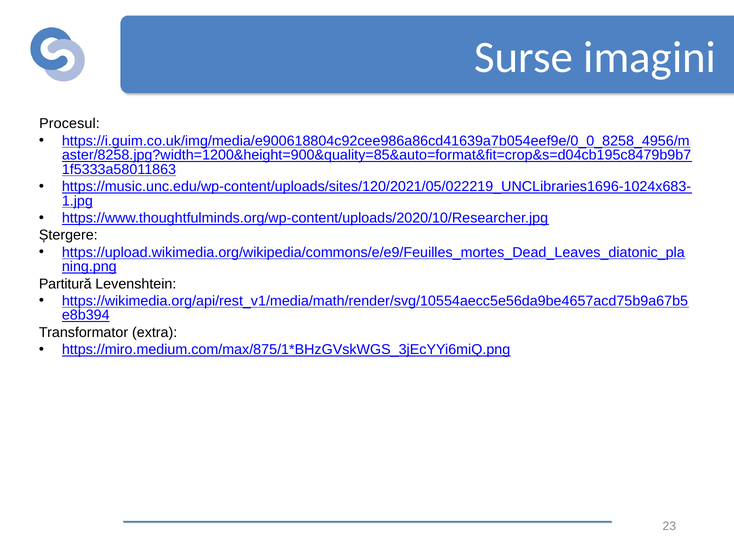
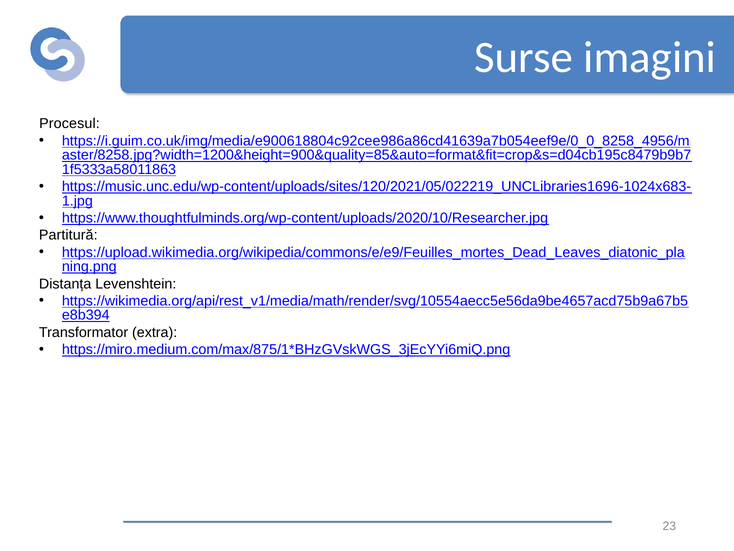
Ștergere: Ștergere -> Partitură (68, 235)
Partitură: Partitură -> Distanța (65, 284)
